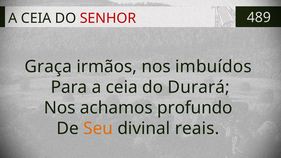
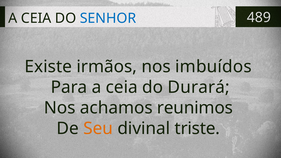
SENHOR colour: red -> blue (108, 18)
Graça: Graça -> Existe (48, 67)
profundo: profundo -> reunimos (195, 108)
reais: reais -> triste (197, 129)
